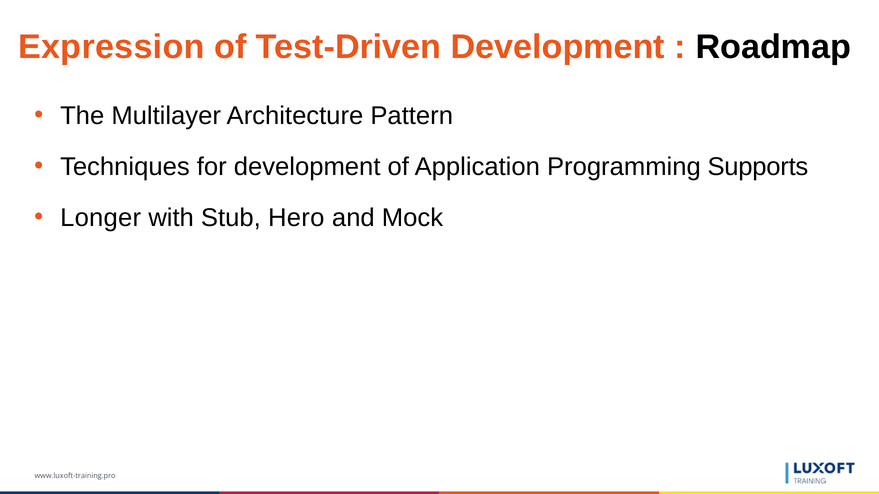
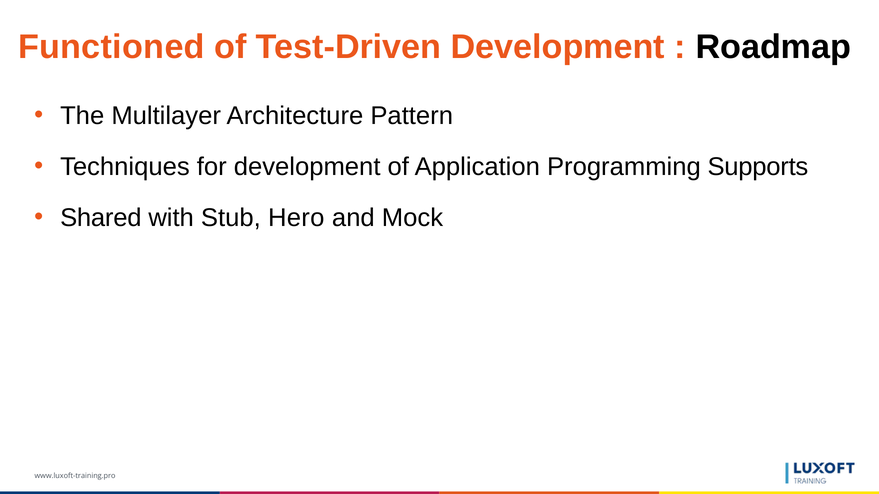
Expression: Expression -> Functioned (111, 47)
Longer: Longer -> Shared (101, 218)
